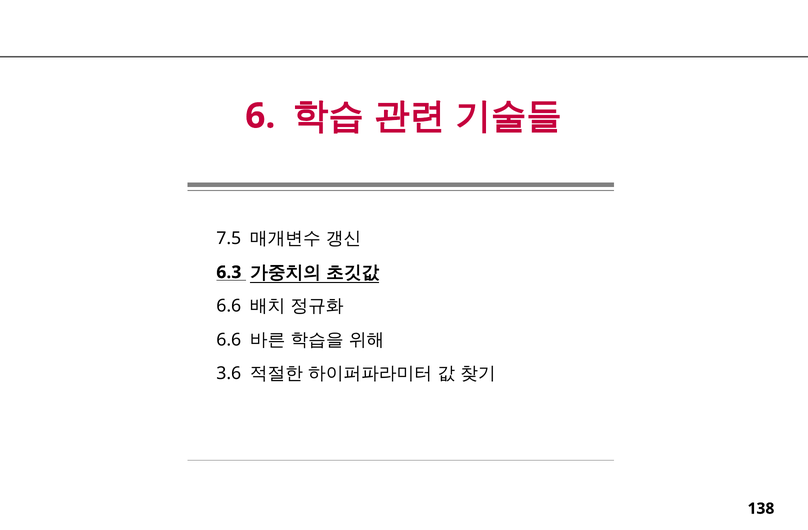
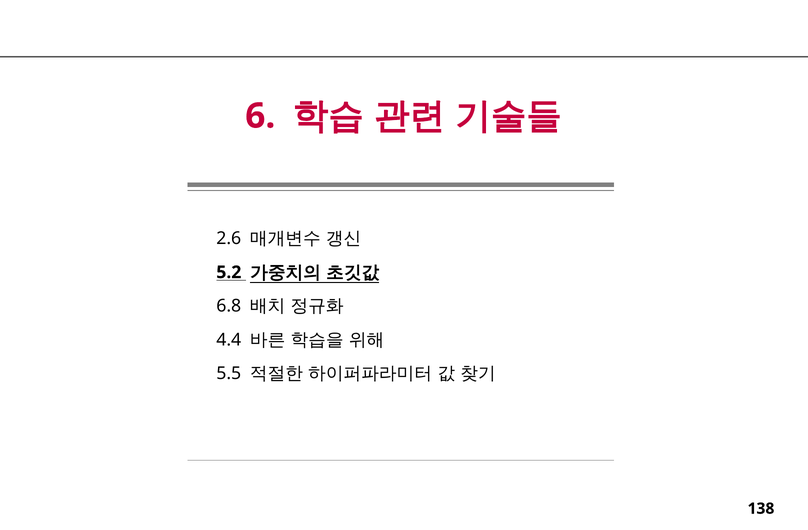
7.5: 7.5 -> 2.6 (229, 239)
6.3: 6.3 -> 5.2 (229, 273)
6.6: 6.6 -> 6.8 (229, 306)
6.6: 6.6 -> 4.4 (229, 340)
3.6: 3.6 -> 5.5 (229, 374)
